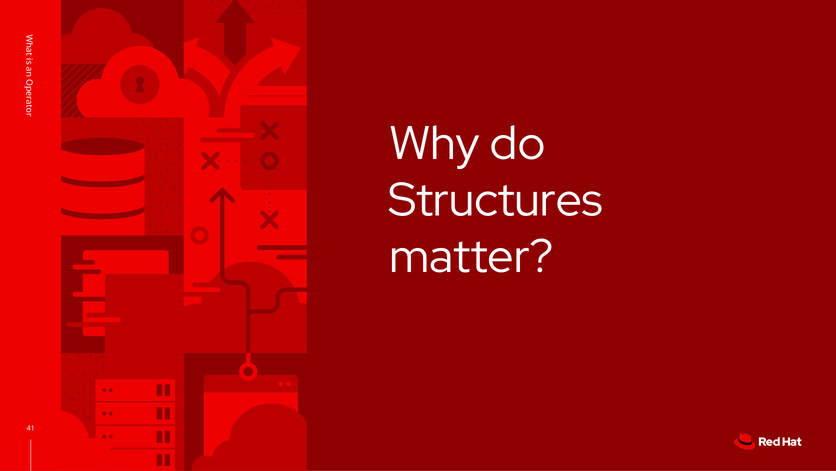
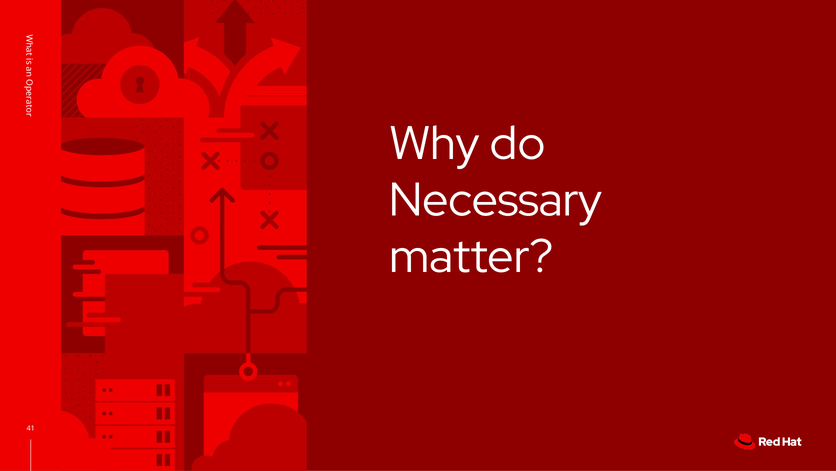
Structures: Structures -> Necessary (495, 200)
